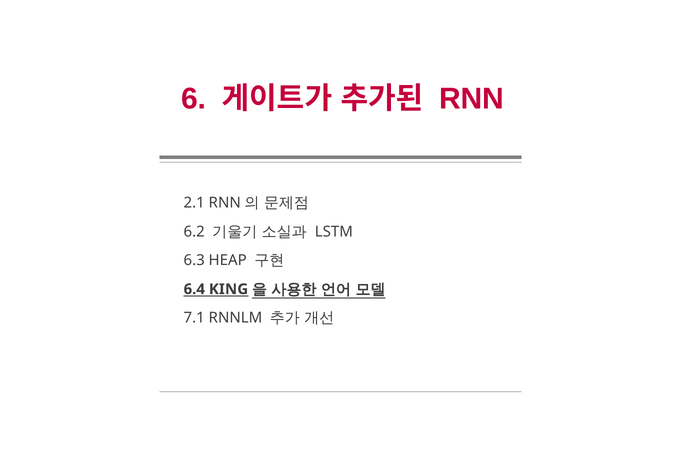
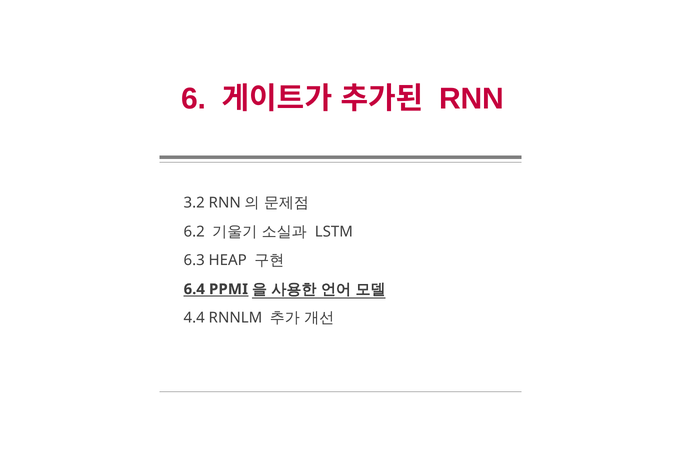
2.1: 2.1 -> 3.2 (194, 203)
KING: KING -> PPMI (228, 289)
7.1: 7.1 -> 4.4 (194, 318)
